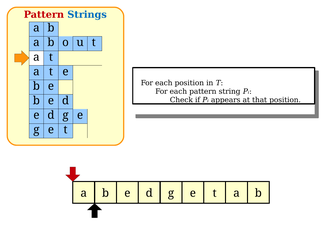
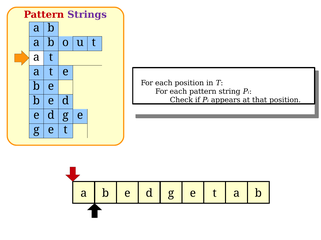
Strings colour: blue -> purple (87, 15)
